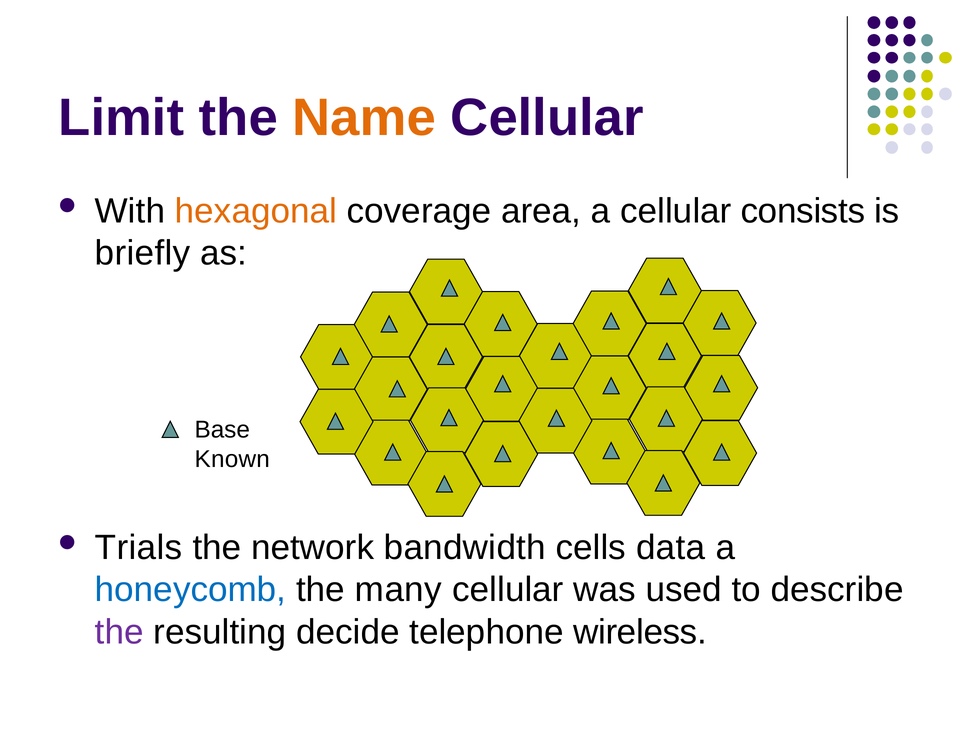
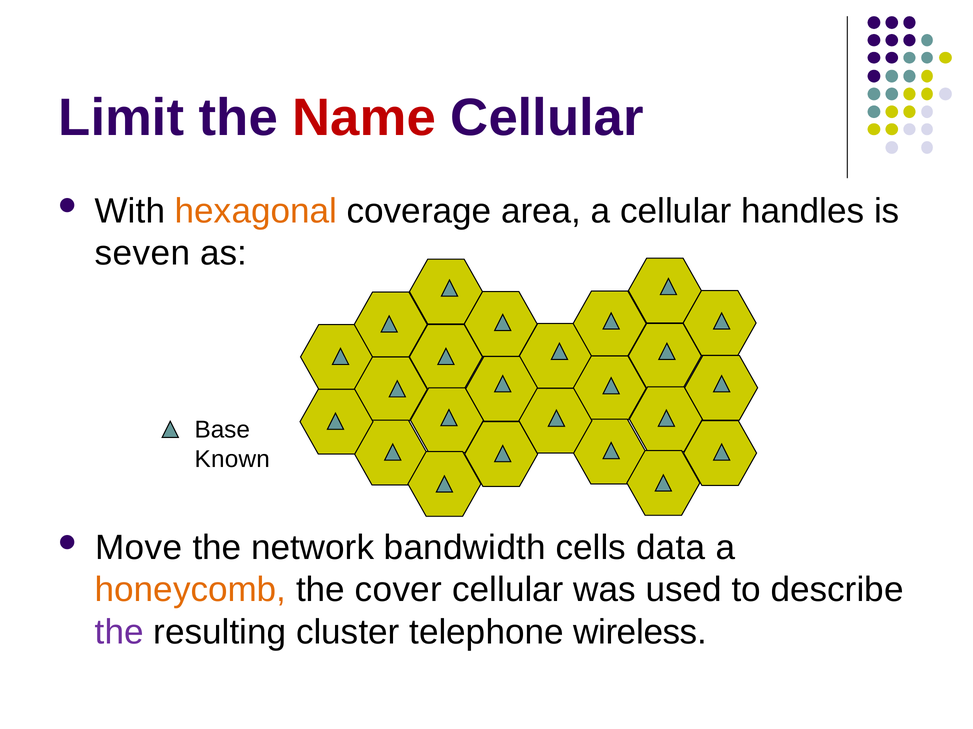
Name colour: orange -> red (364, 118)
consists: consists -> handles (803, 211)
briefly: briefly -> seven (143, 253)
Trials: Trials -> Move (139, 548)
honeycomb colour: blue -> orange (191, 591)
many: many -> cover (398, 591)
decide: decide -> cluster (348, 633)
